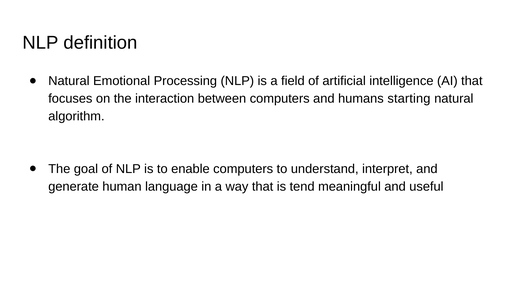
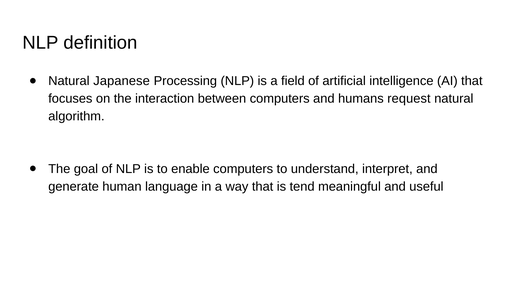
Emotional: Emotional -> Japanese (122, 81)
starting: starting -> request (409, 98)
